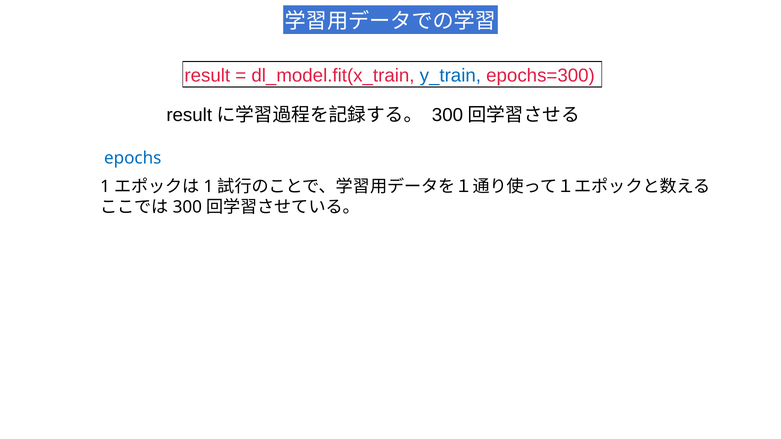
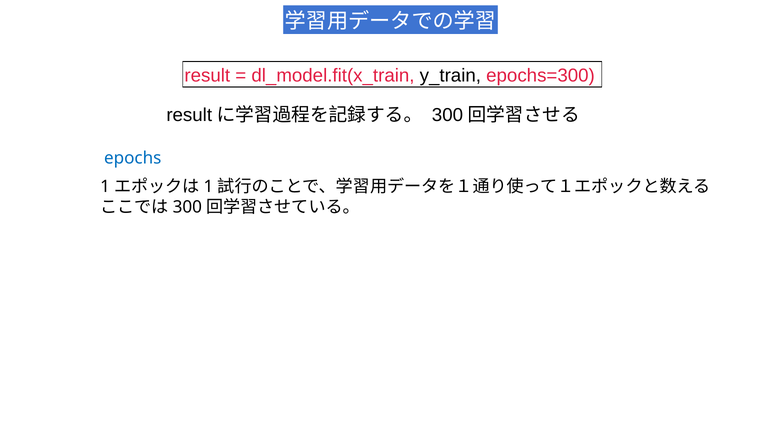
y_train colour: blue -> black (450, 76)
